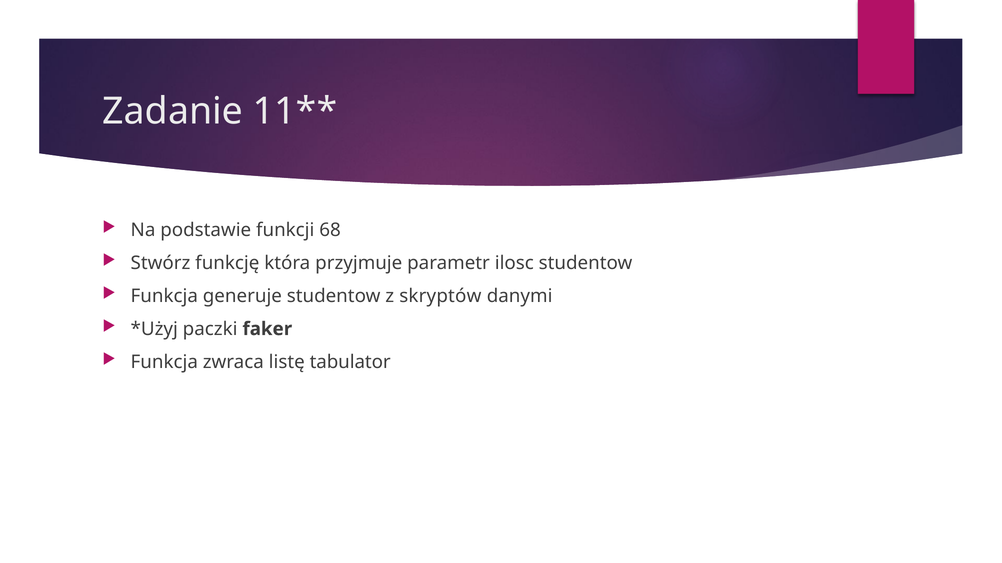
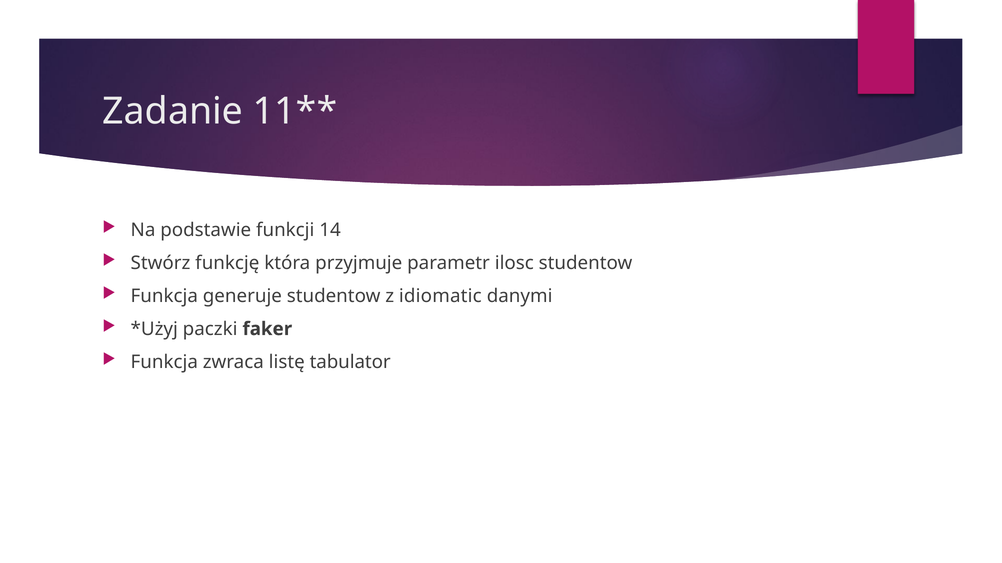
68: 68 -> 14 (330, 230)
skryptów: skryptów -> idiomatic (440, 296)
